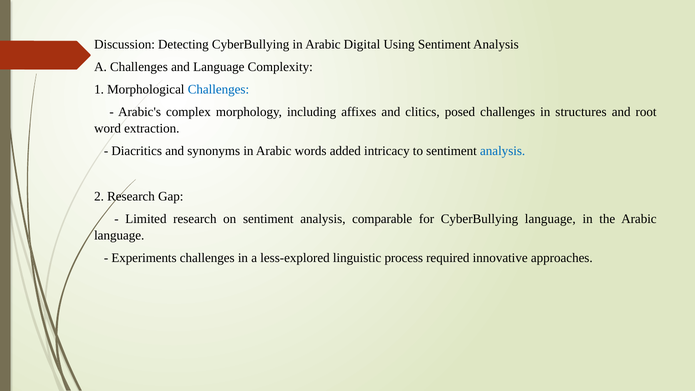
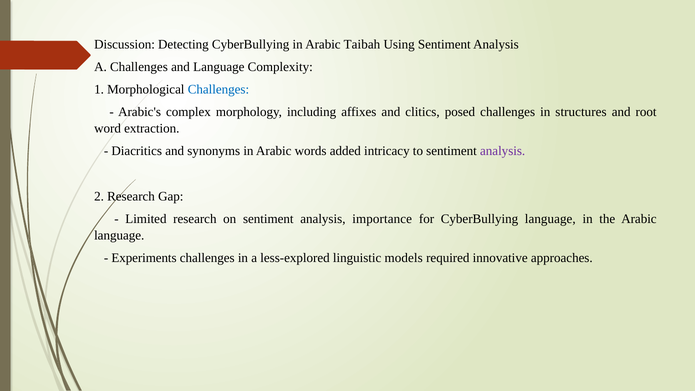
Digital: Digital -> Taibah (362, 44)
analysis colour: blue -> purple (503, 151)
comparable: comparable -> importance (382, 219)
process: process -> models (404, 258)
